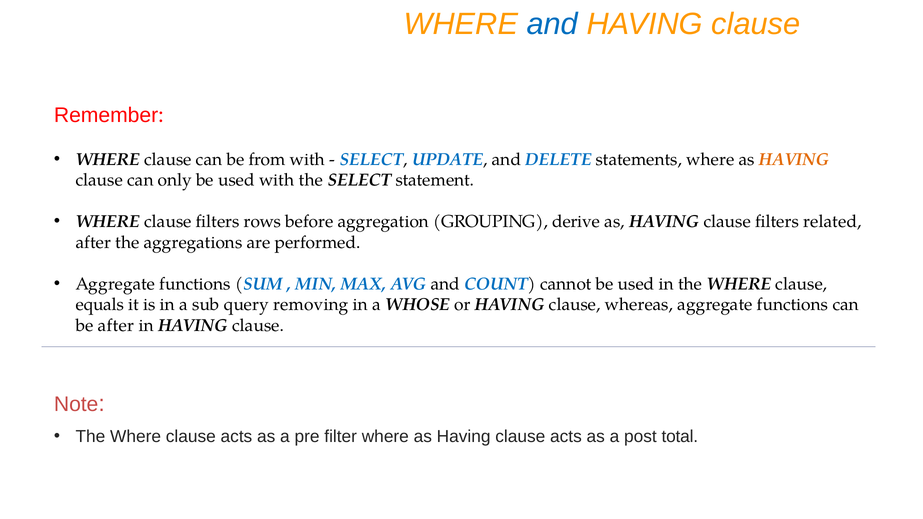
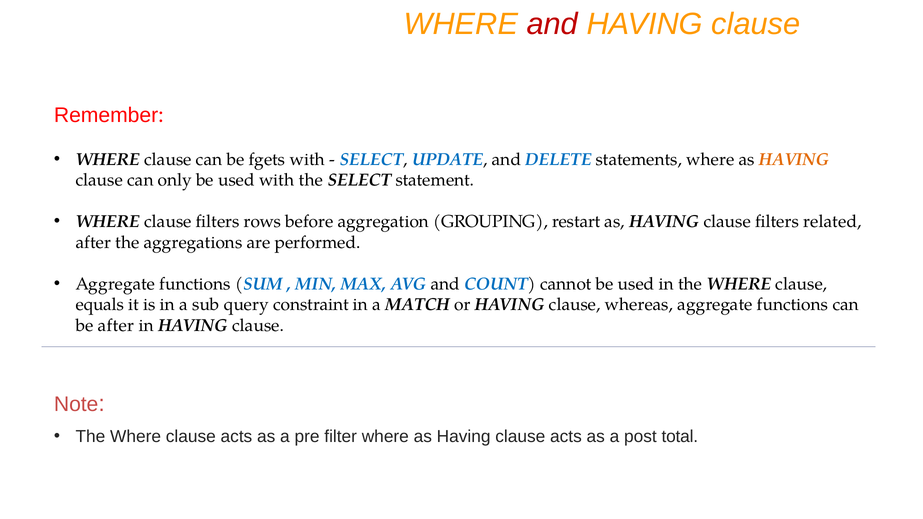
and colour: blue -> red (552, 24)
from: from -> fgets (267, 159)
derive: derive -> restart (576, 222)
removing: removing -> constraint (311, 305)
WHOSE: WHOSE -> MATCH (418, 305)
